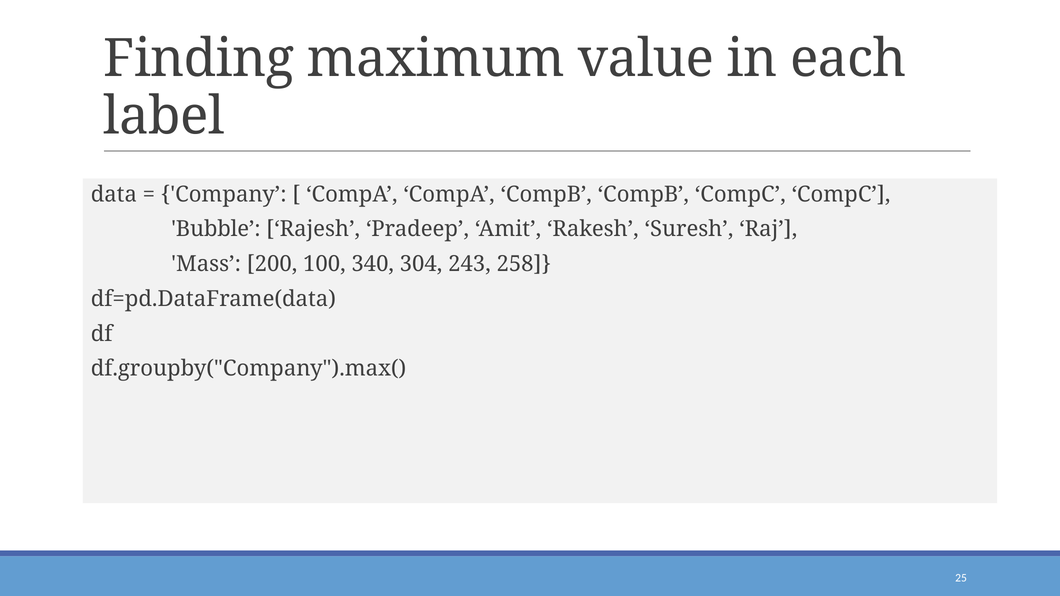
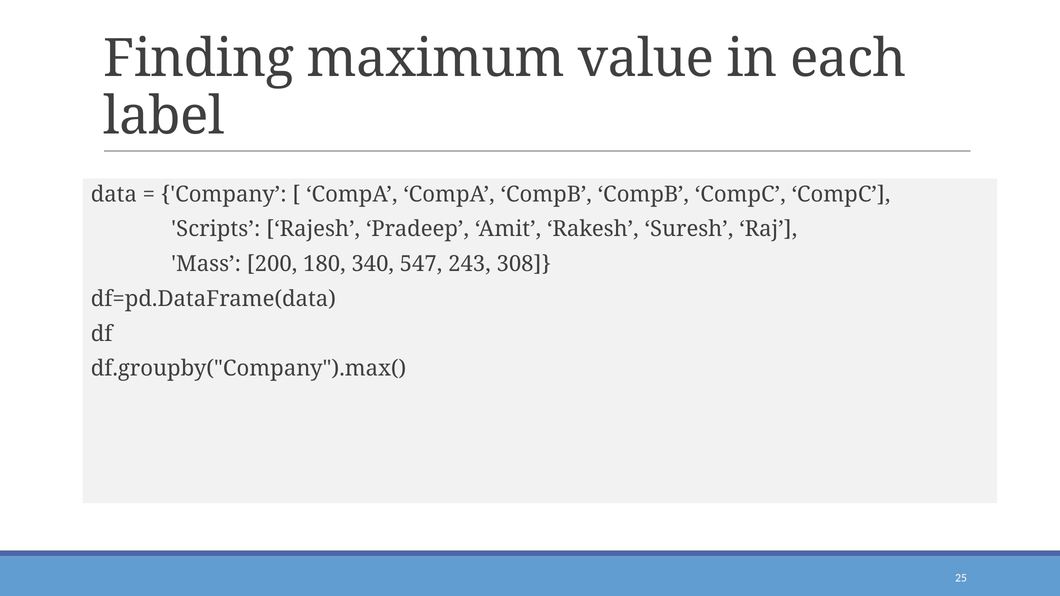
Bubble: Bubble -> Scripts (216, 229)
100: 100 -> 180 (324, 264)
304: 304 -> 547 (421, 264)
258: 258 -> 308 (524, 264)
